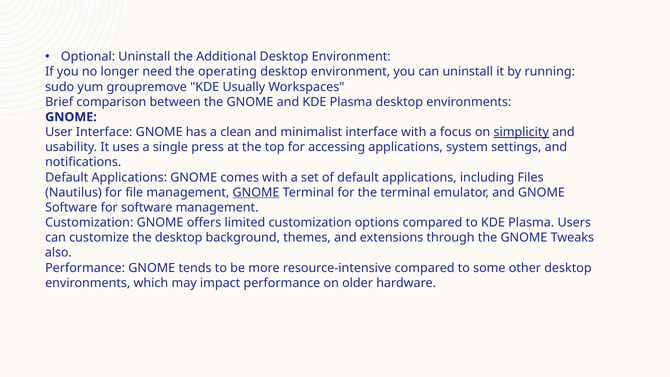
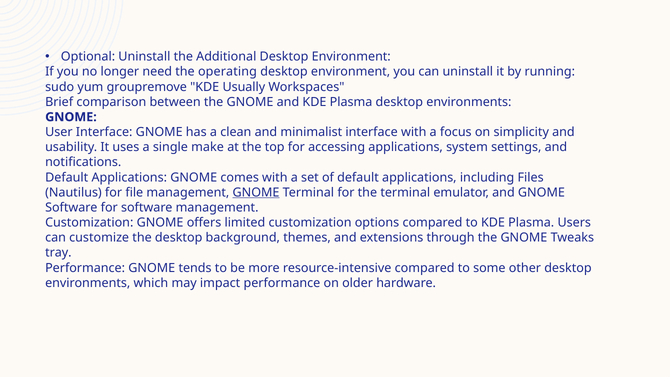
simplicity underline: present -> none (521, 132)
press: press -> make (208, 147)
also: also -> tray (58, 253)
